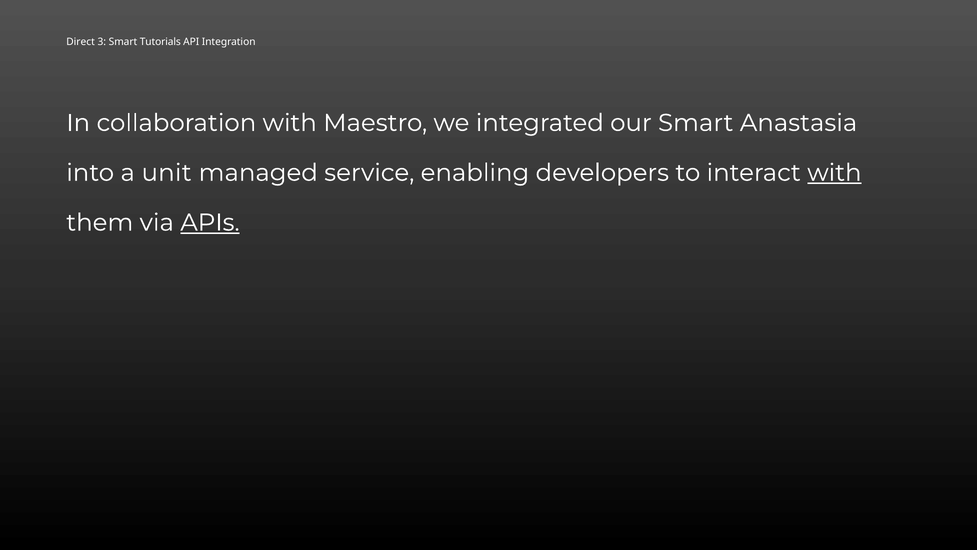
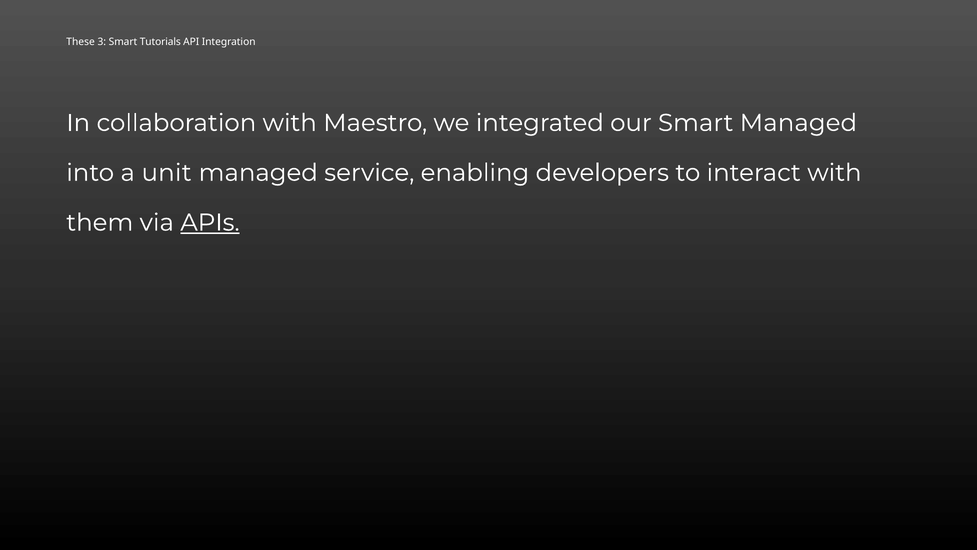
Direct: Direct -> These (81, 42)
Smart Anastasia: Anastasia -> Managed (798, 123)
with underline: present -> none (834, 173)
